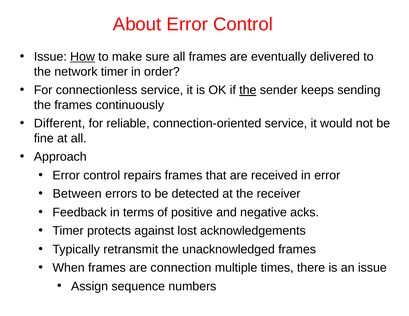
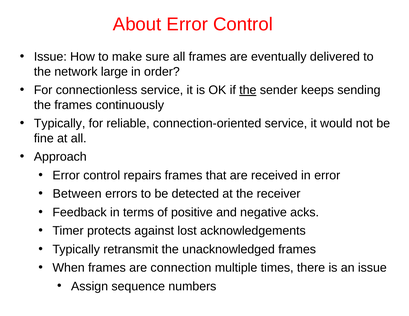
How underline: present -> none (83, 57)
network timer: timer -> large (114, 72)
Different: Different -> Typically (60, 124)
